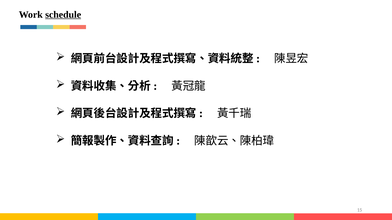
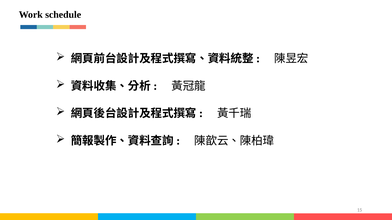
schedule underline: present -> none (63, 15)
